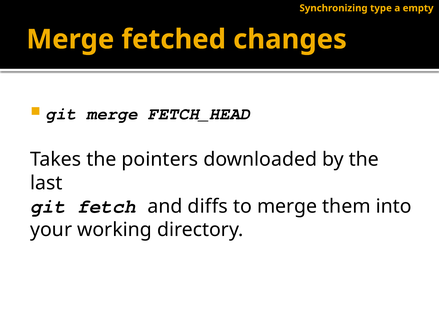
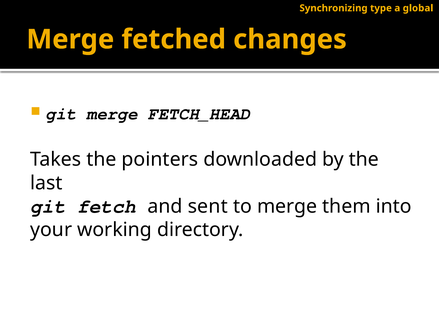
empty: empty -> global (418, 8)
diffs: diffs -> sent (208, 206)
